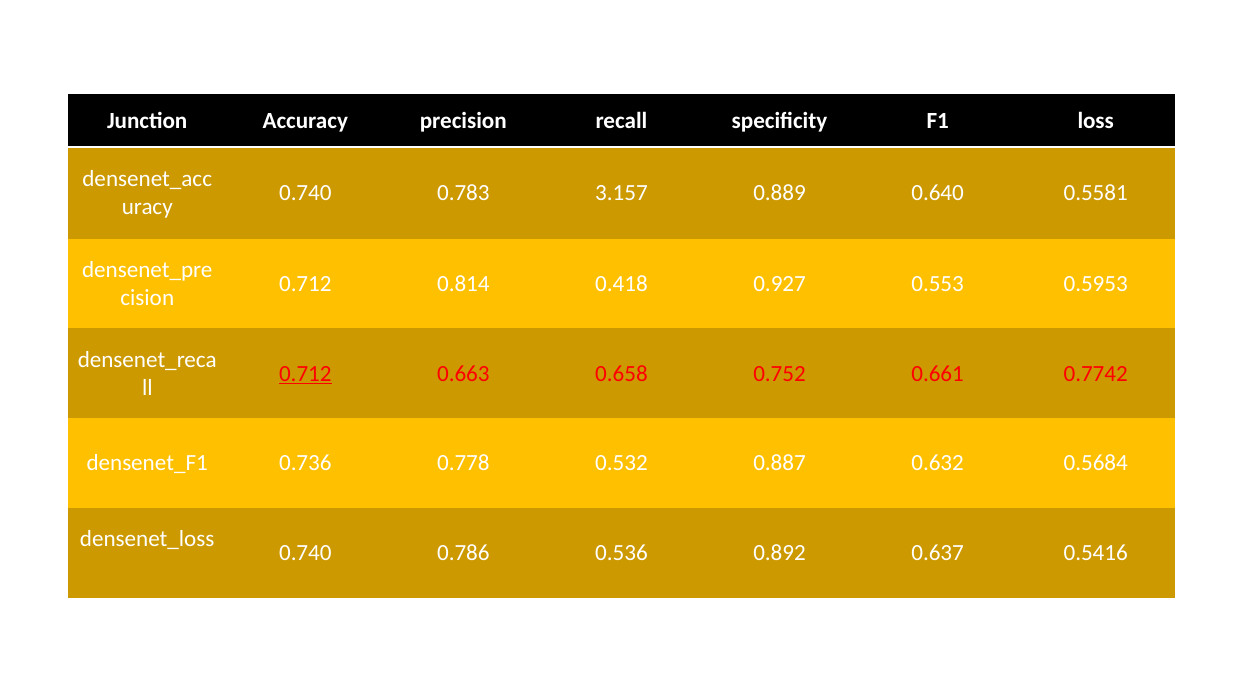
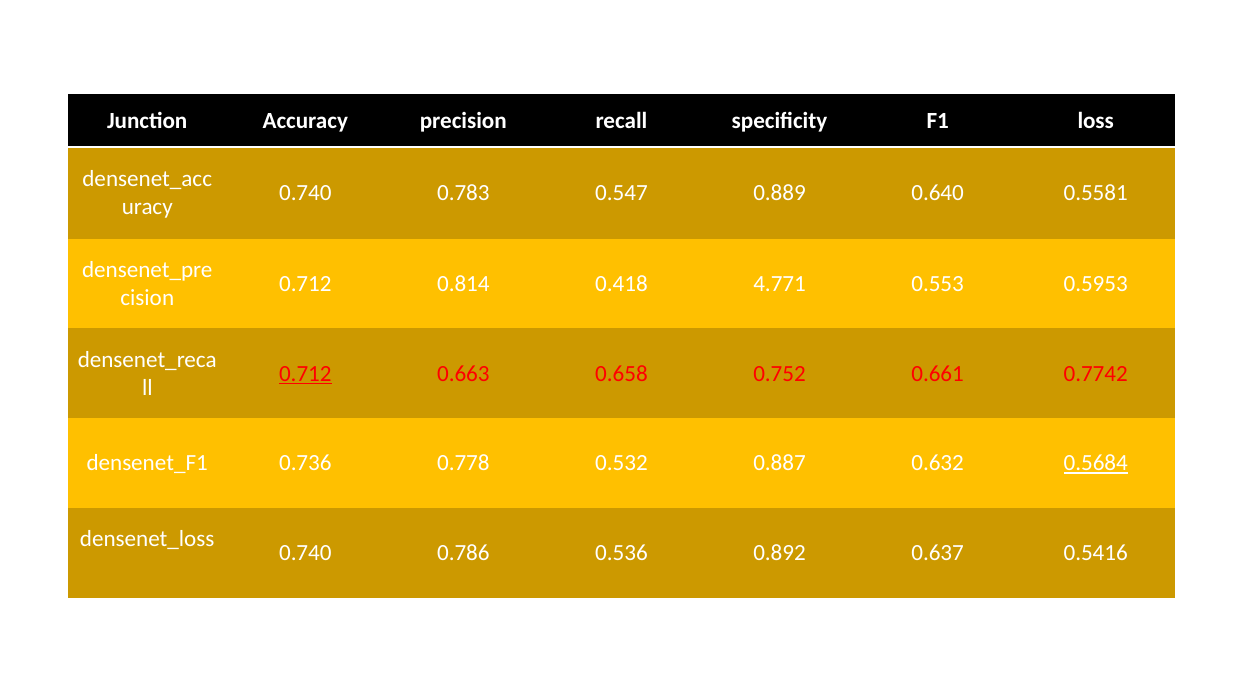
3.157: 3.157 -> 0.547 (621, 193)
0.927: 0.927 -> 4.771 (780, 284)
0.5684 underline: none -> present (1096, 463)
